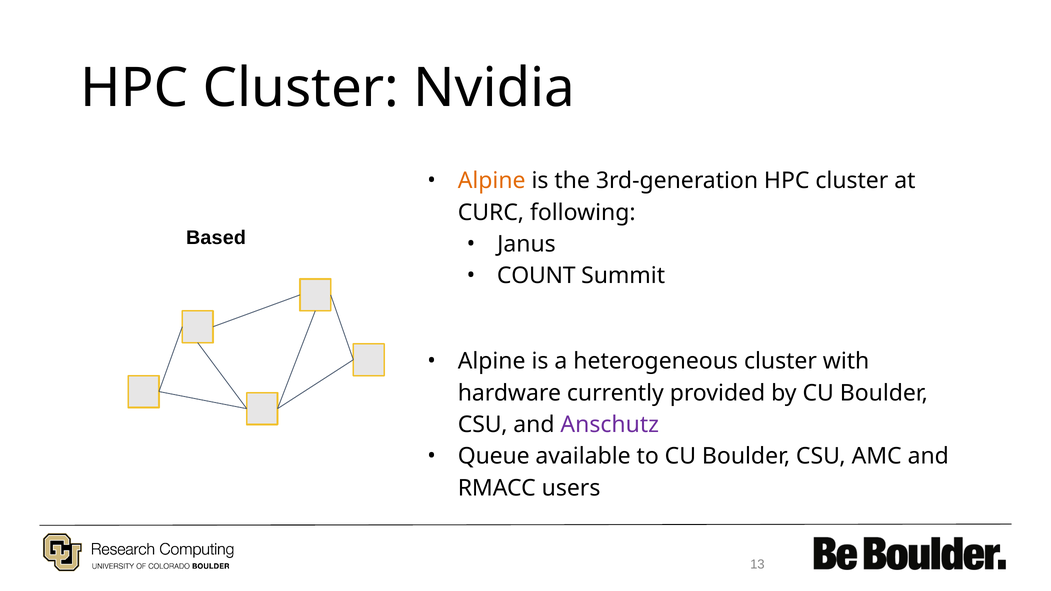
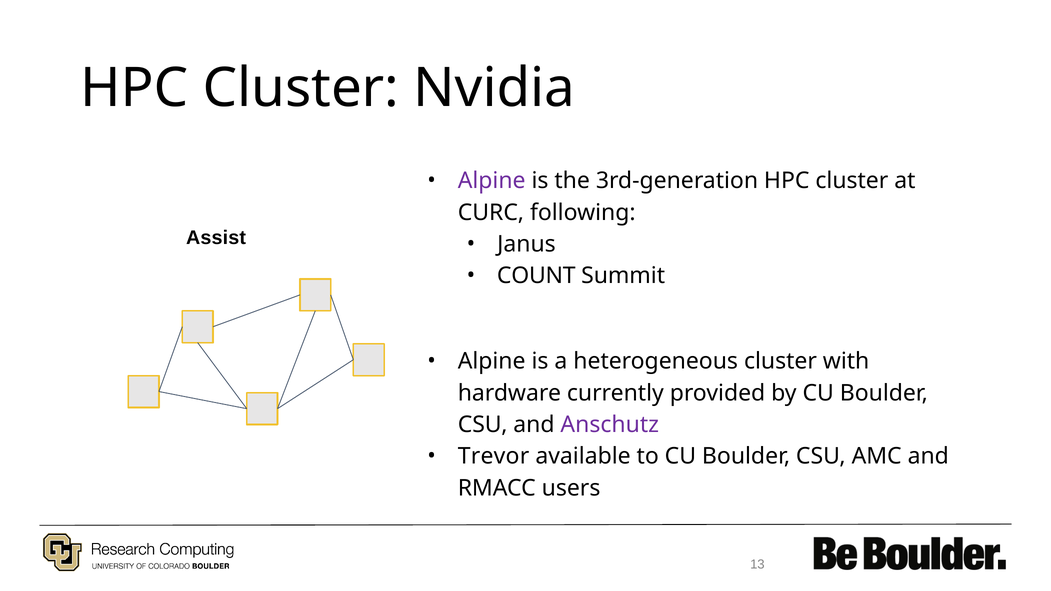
Alpine colour: orange -> purple (492, 181)
Based: Based -> Assist (216, 238)
Queue: Queue -> Trevor (494, 456)
